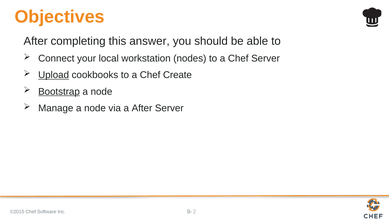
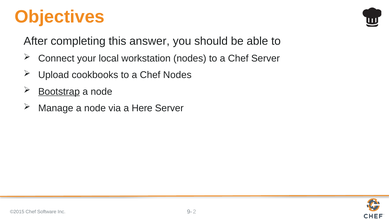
Upload underline: present -> none (54, 75)
Chef Create: Create -> Nodes (177, 75)
a After: After -> Here (142, 108)
